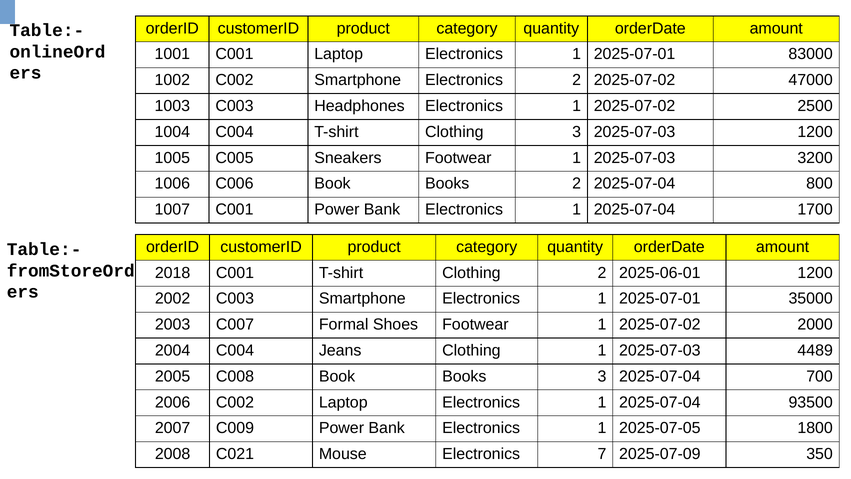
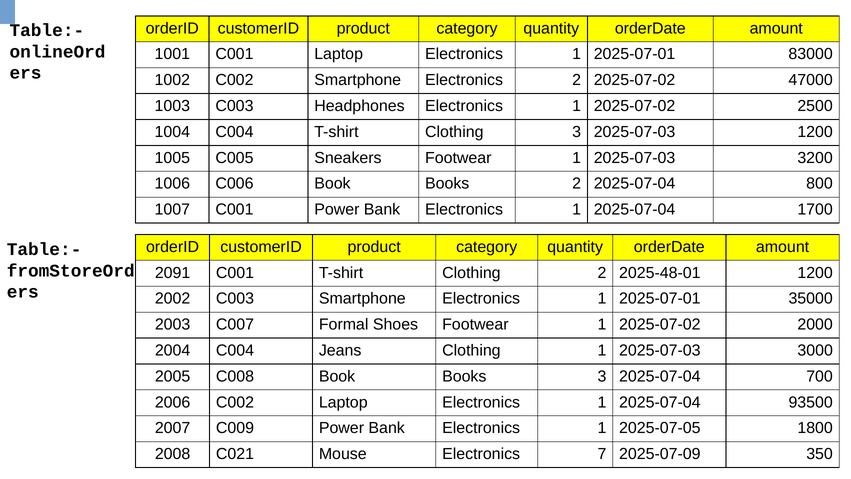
2018: 2018 -> 2091 (173, 273)
2025-06-01: 2025-06-01 -> 2025-48-01 (660, 273)
4489: 4489 -> 3000 (815, 350)
